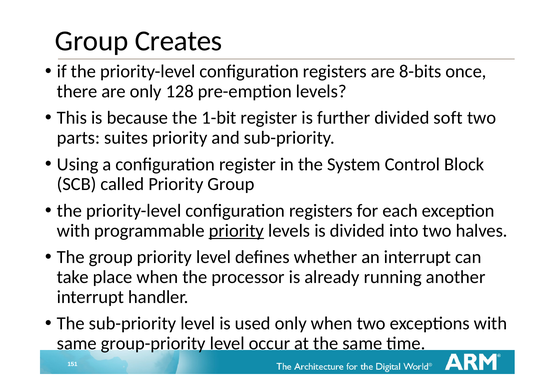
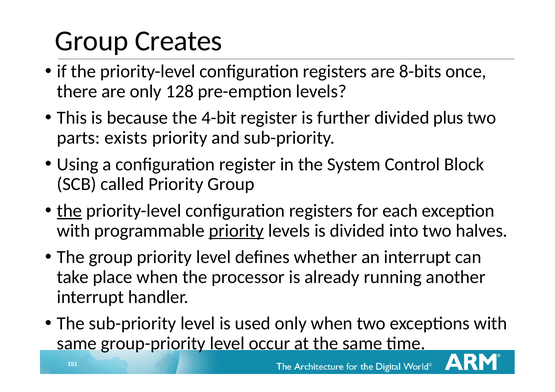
1-bit: 1-bit -> 4-bit (219, 118)
soft: soft -> plus (448, 118)
suites: suites -> exists (126, 138)
the underline: none -> present (69, 211)
